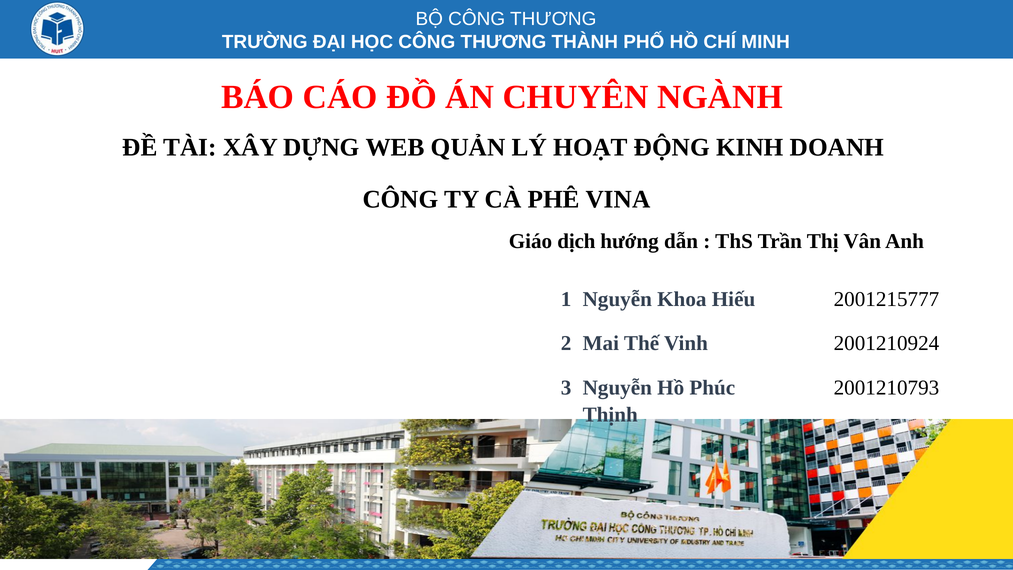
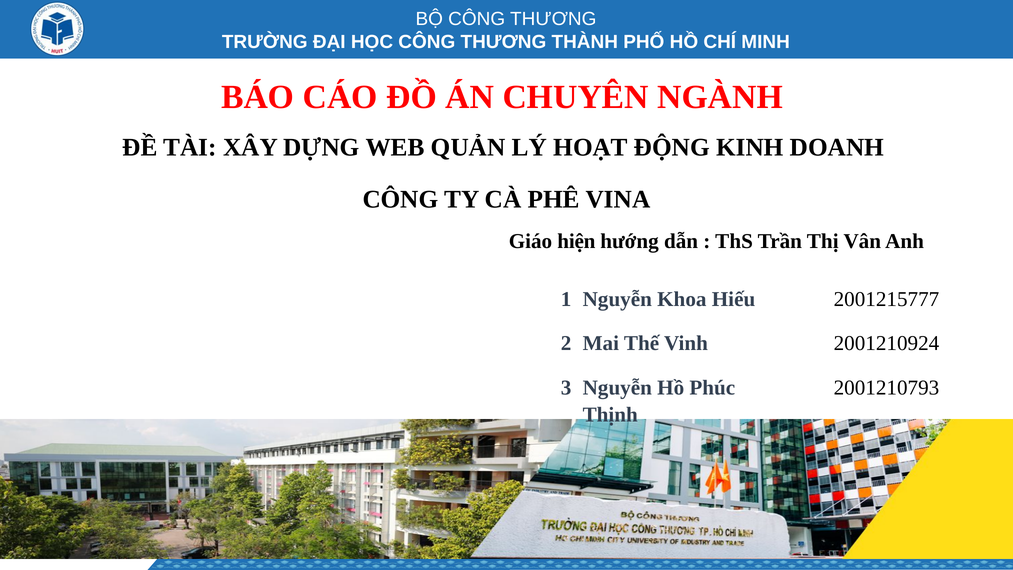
dịch: dịch -> hiện (576, 241)
